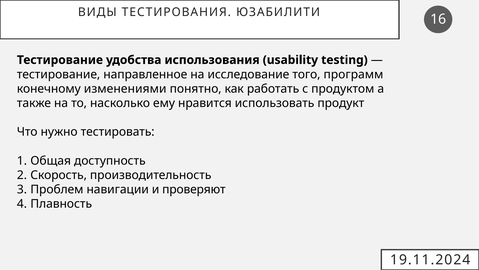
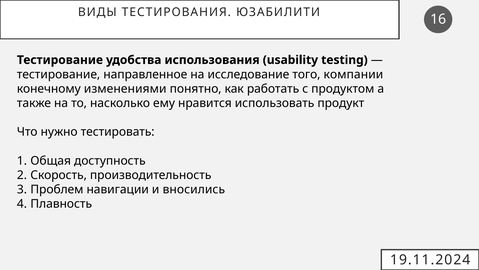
программ: программ -> компании (353, 74)
проверяют: проверяют -> вносились (194, 189)
